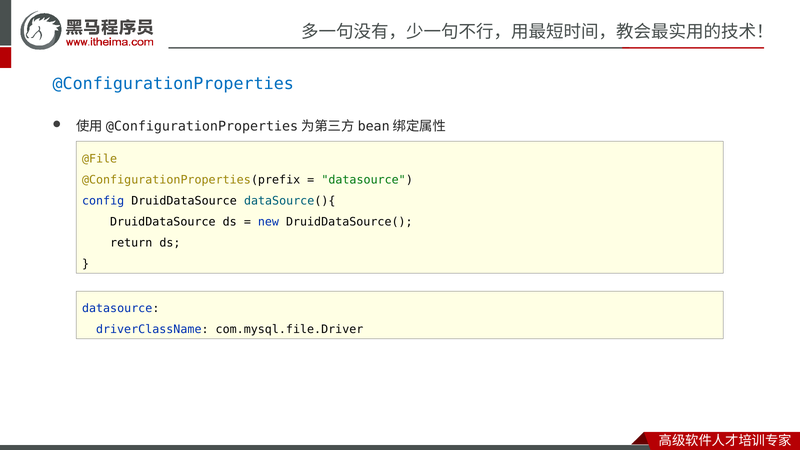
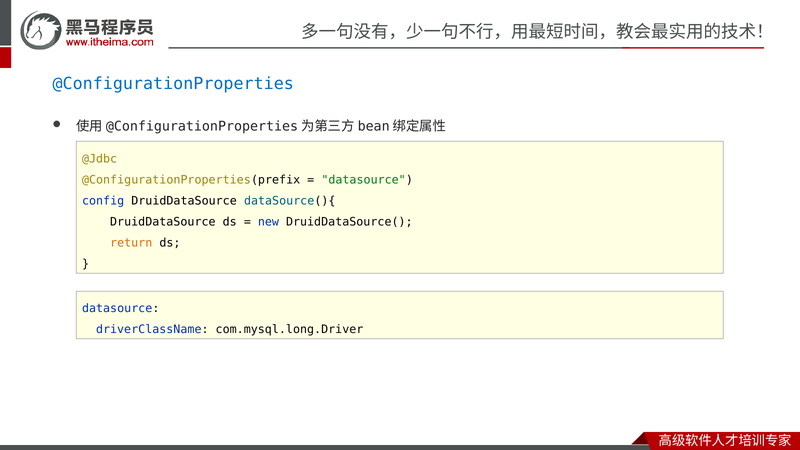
@File: @File -> @Jdbc (100, 159)
return colour: black -> orange (131, 243)
com.mysql.file.Driver: com.mysql.file.Driver -> com.mysql.long.Driver (289, 330)
